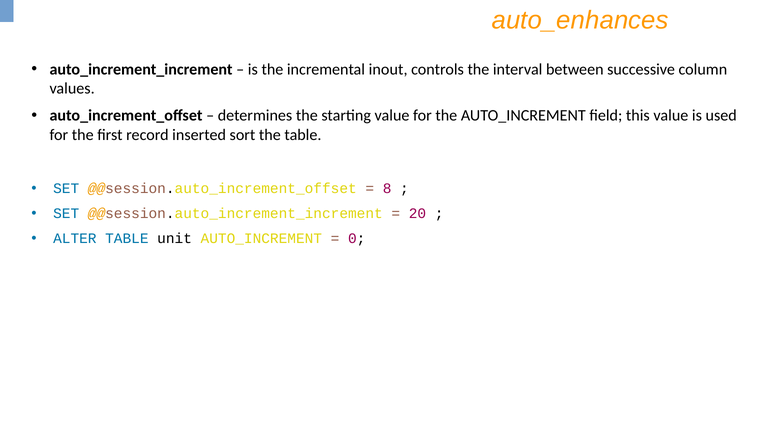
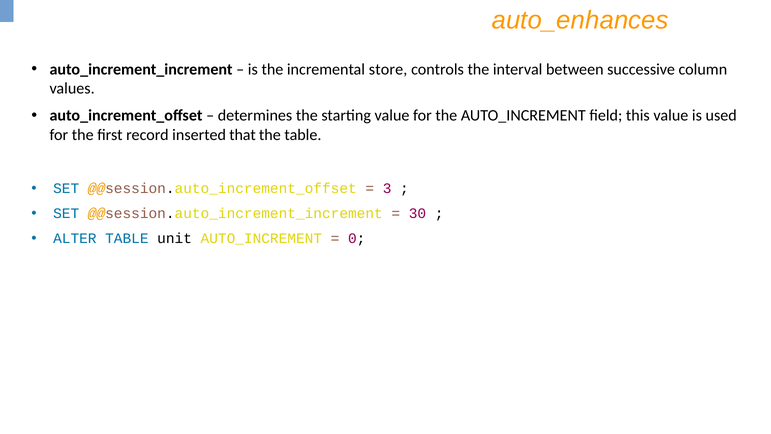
inout: inout -> store (388, 69)
sort: sort -> that (243, 135)
8: 8 -> 3 (387, 188)
20: 20 -> 30 (417, 213)
